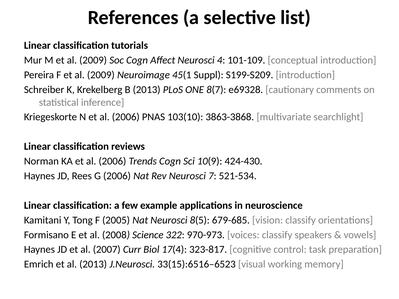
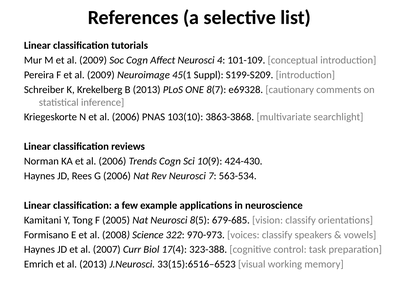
521-534: 521-534 -> 563-534 (238, 176)
323-817: 323-817 -> 323-388 (208, 250)
